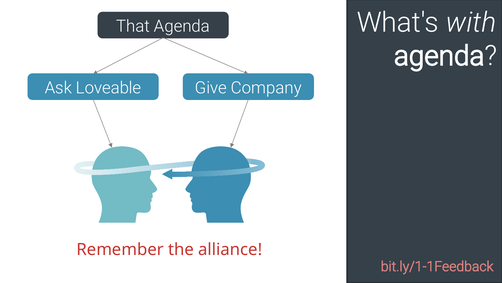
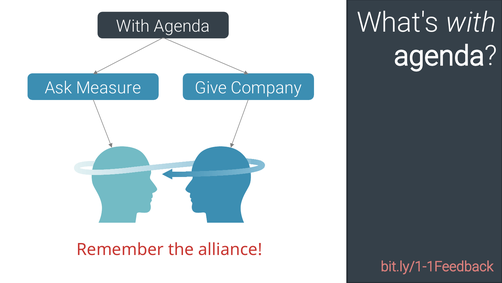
That: That -> With (133, 26)
Loveable: Loveable -> Measure (109, 88)
